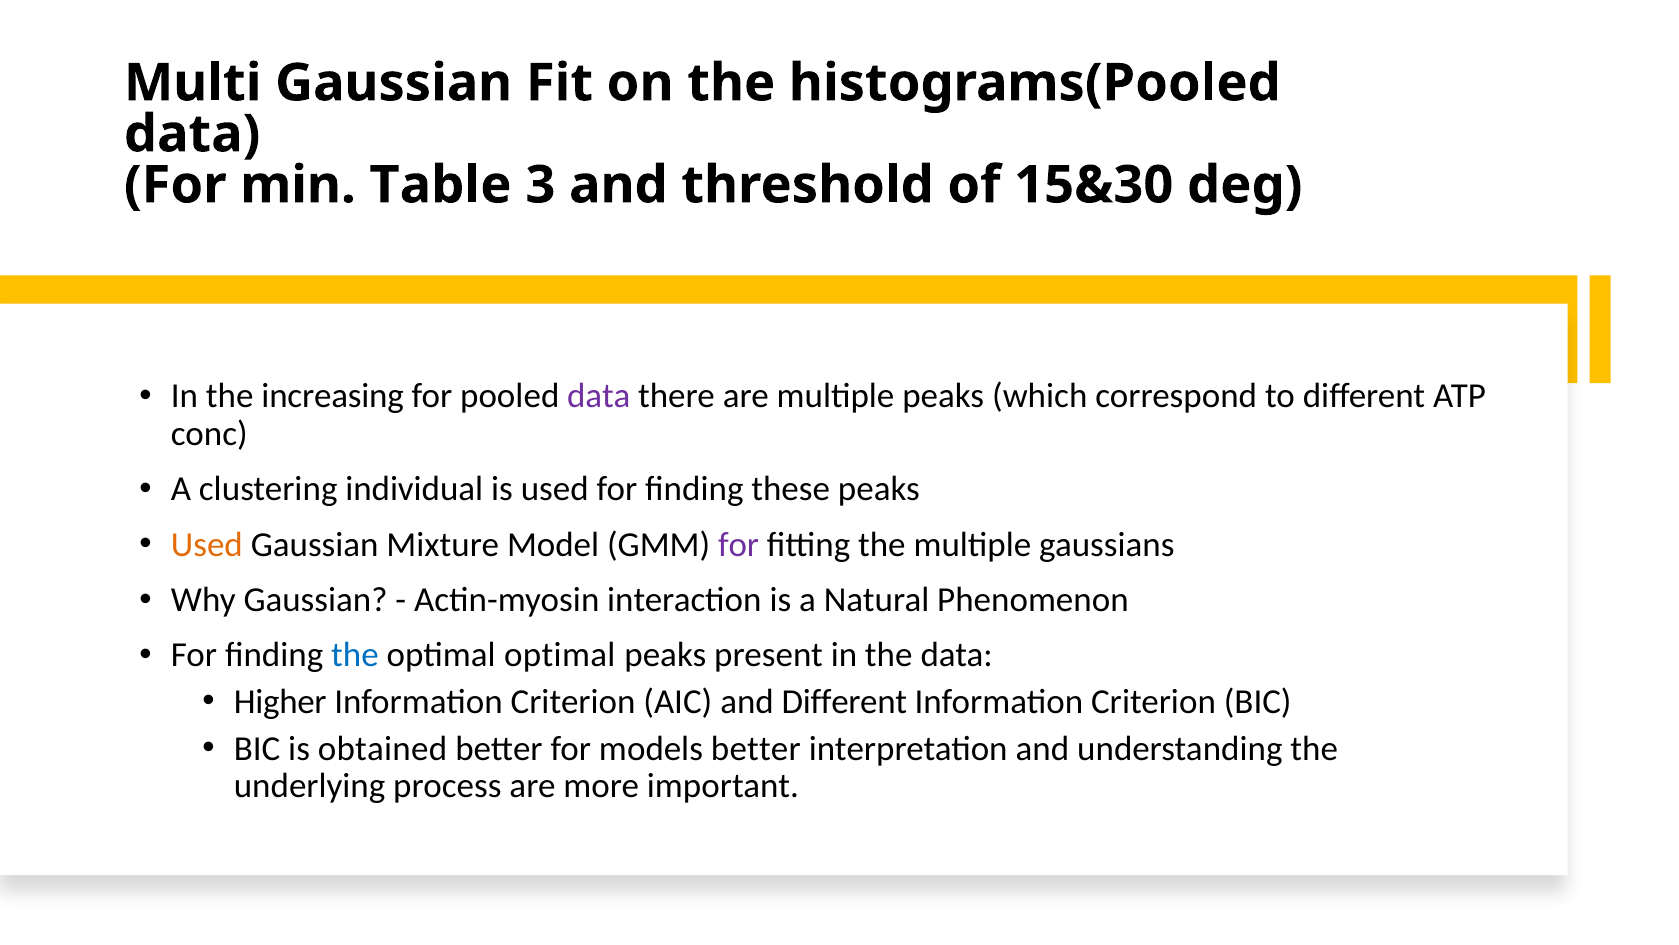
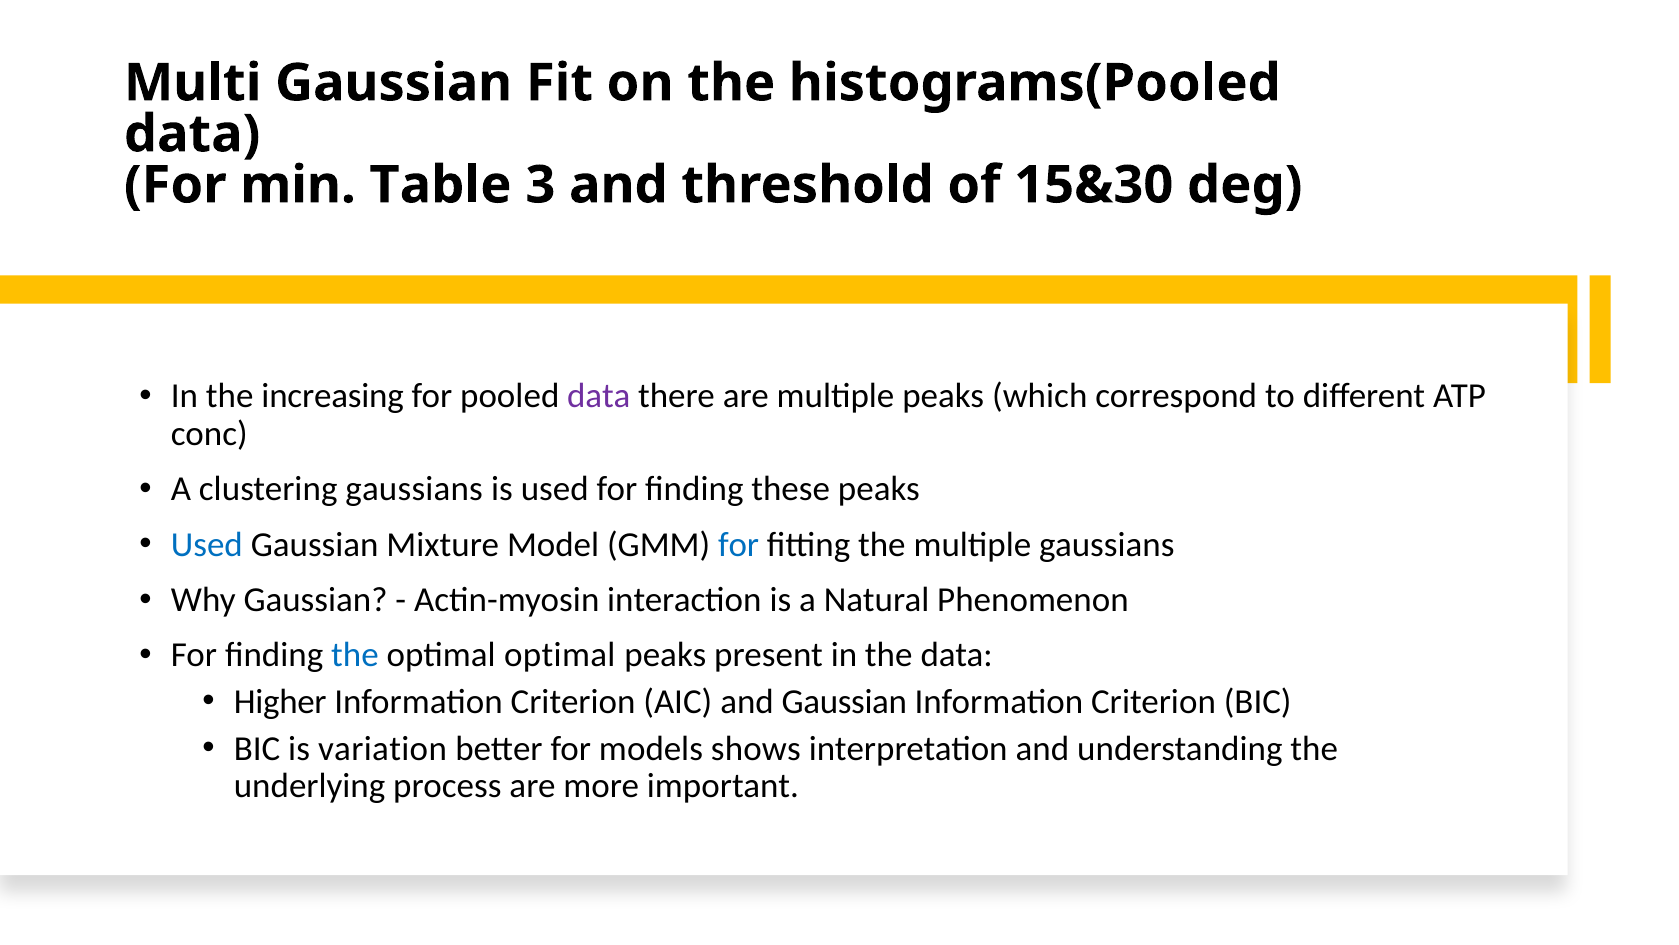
clustering individual: individual -> gaussians (414, 489)
Used colour: orange -> blue (207, 544)
for colour: purple -> blue (739, 544)
and Different: Different -> Gaussian (844, 701)
obtained: obtained -> variation (382, 748)
models better: better -> shows (756, 748)
